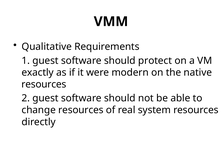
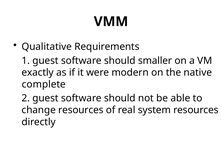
protect: protect -> smaller (155, 60)
resources: resources -> complete (44, 84)
